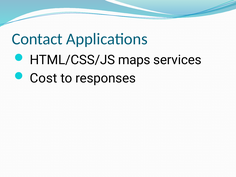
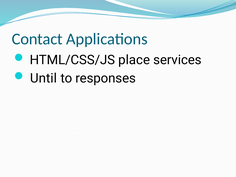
maps: maps -> place (134, 60)
Cost: Cost -> Until (44, 78)
